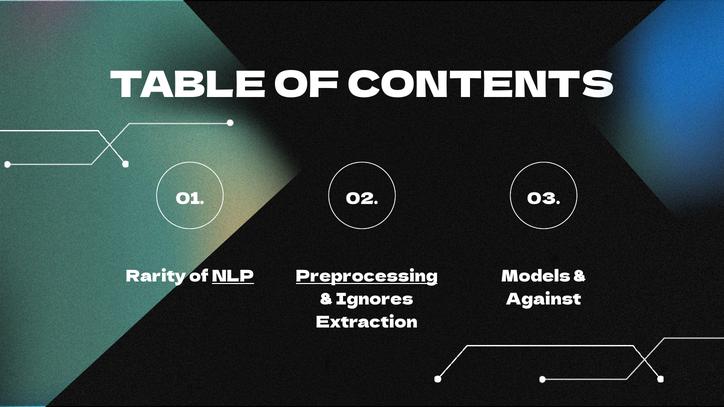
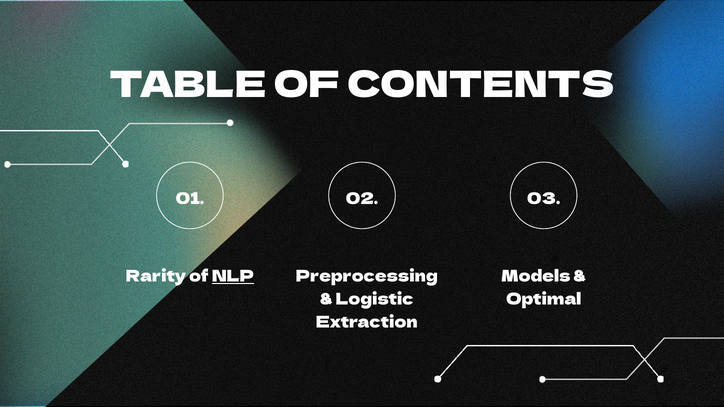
Preprocessing underline: present -> none (367, 277)
Ignores: Ignores -> Logistic (375, 300)
Against: Against -> Optimal (544, 300)
